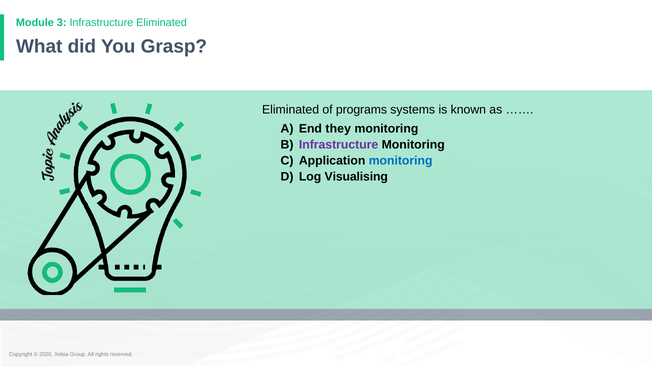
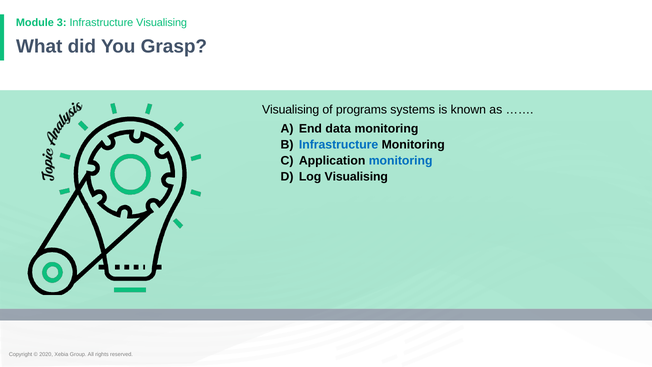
Infrastructure Eliminated: Eliminated -> Visualising (162, 23)
Eliminated: Eliminated -> Visualising (291, 110)
they: they -> data (338, 128)
Infrastructure colour: purple -> blue (339, 144)
